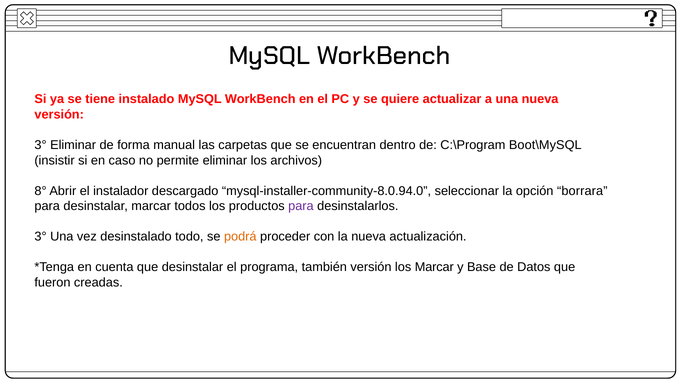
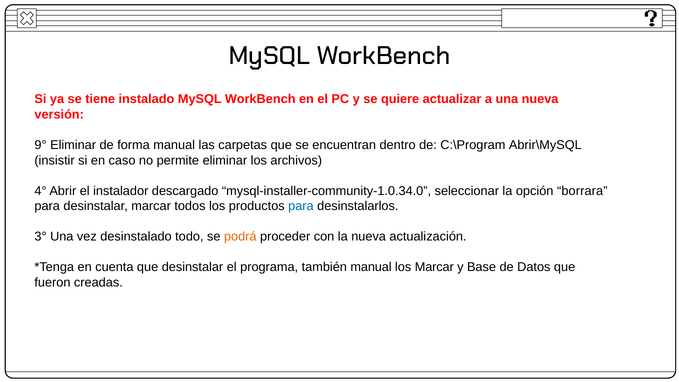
3°: 3° -> 9° (41, 145)
Boot\MySQL: Boot\MySQL -> Abrir\MySQL (545, 145)
8°: 8° -> 4° (41, 191)
mysql-installer-community-8.0.94.0: mysql-installer-community-8.0.94.0 -> mysql-installer-community-1.0.34.0 (327, 191)
para colour: purple -> blue (301, 206)
también versión: versión -> manual (371, 267)
